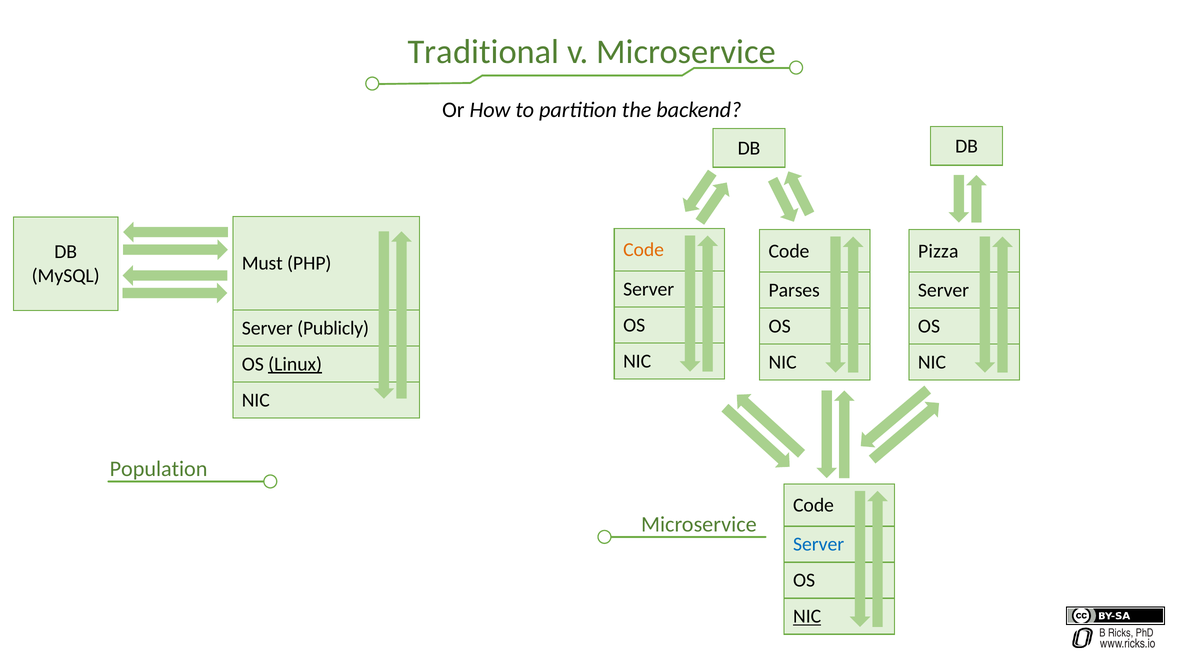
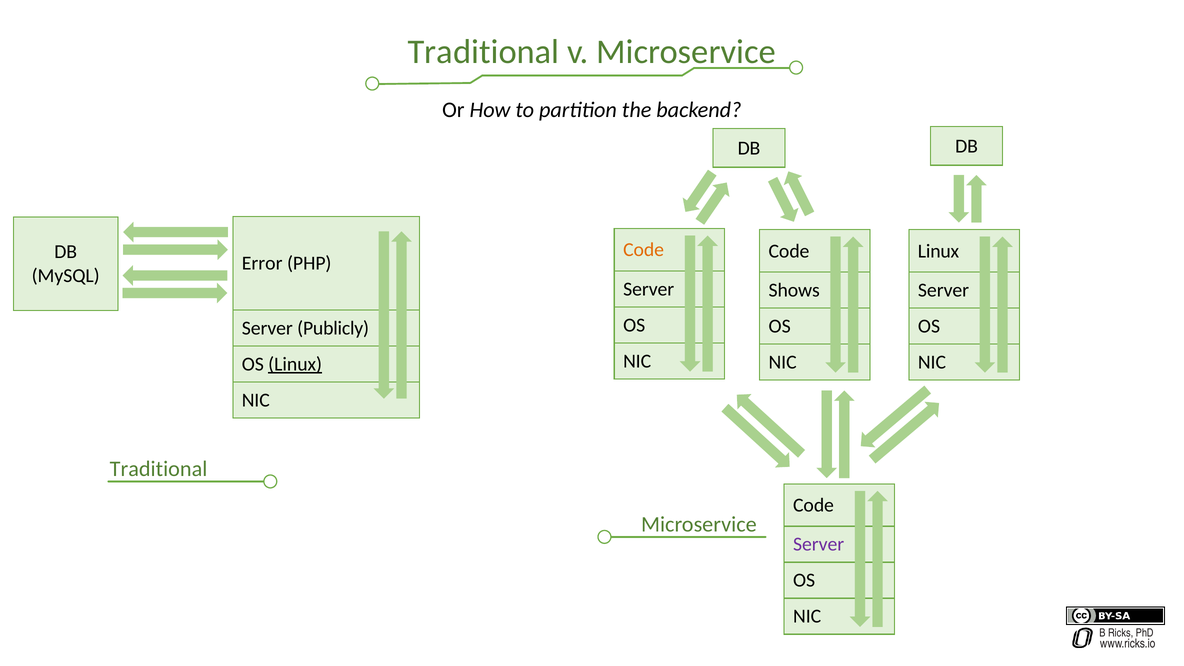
Pizza: Pizza -> Linux (938, 251)
Must: Must -> Error (262, 263)
Parses: Parses -> Shows (794, 290)
Population: Population -> Traditional (159, 469)
Server colour: blue -> purple (819, 544)
NIC underline: present -> none (807, 616)
